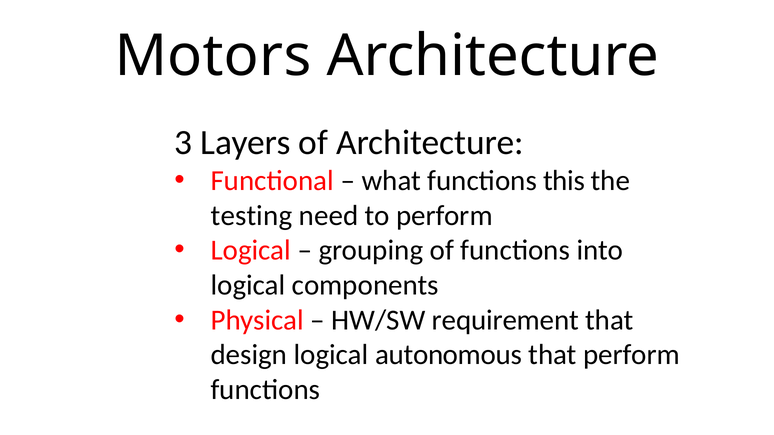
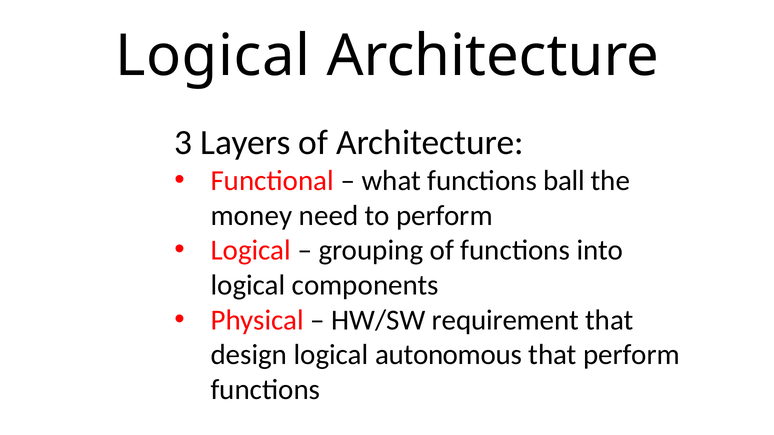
Motors: Motors -> Logical (213, 56)
this: this -> ball (564, 181)
testing: testing -> money (251, 216)
